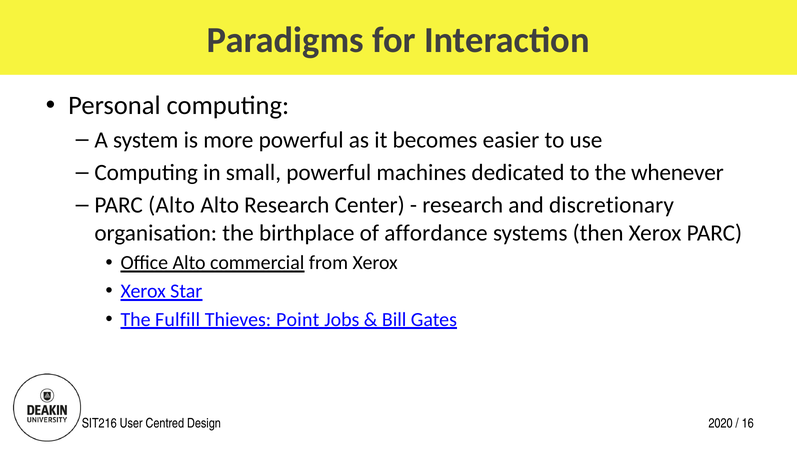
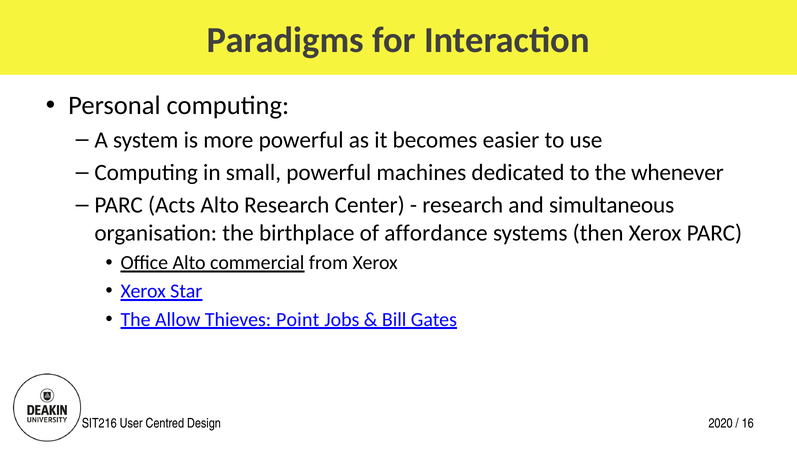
PARC Alto: Alto -> Acts (172, 205)
discretionary: discretionary -> simultaneous (612, 205)
Fulfill: Fulfill -> Allow (178, 319)
